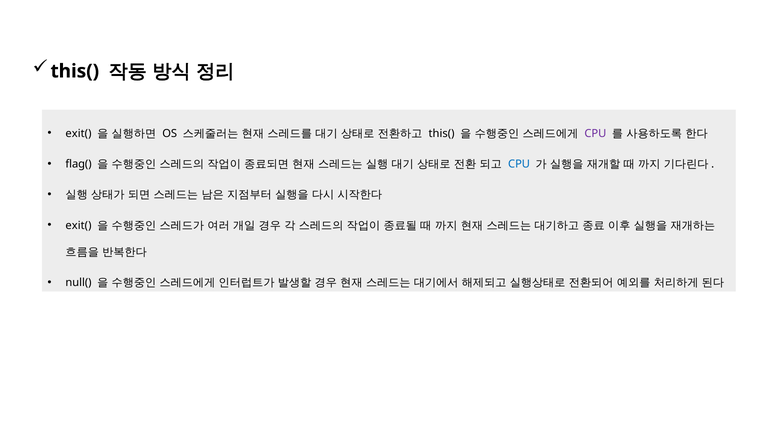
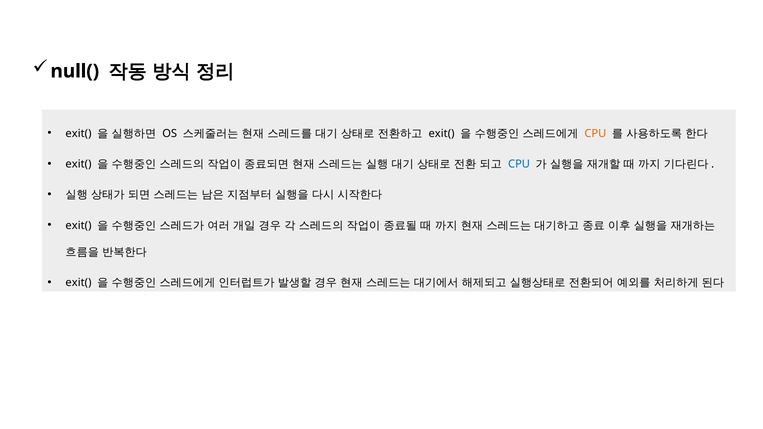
this(: this( -> null( (75, 71)
this(: this( -> exit( (442, 133)
CPU colour: purple -> orange (595, 133)
flag(: flag( -> exit( (78, 164)
null(: null( -> exit( (78, 283)
